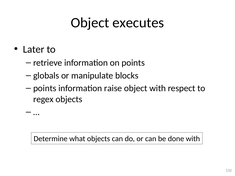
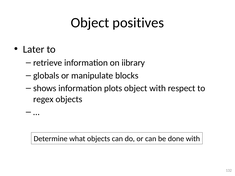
executes: executes -> positives (138, 23)
on points: points -> iibrary (133, 63)
points: points -> shows (45, 88)
raise: raise -> plots (113, 88)
